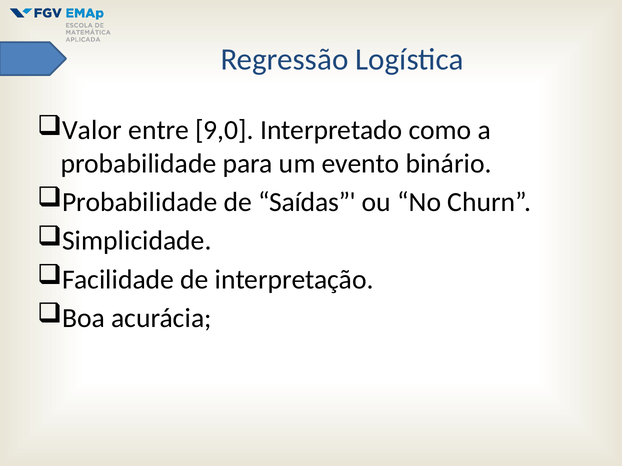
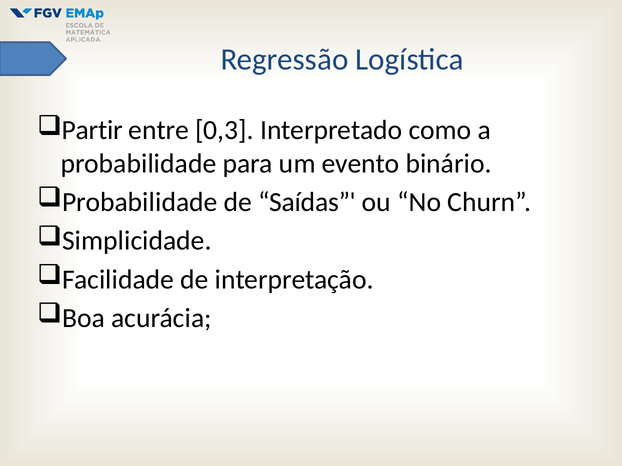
Valor: Valor -> Partir (92, 130)
9,0: 9,0 -> 0,3 (224, 130)
